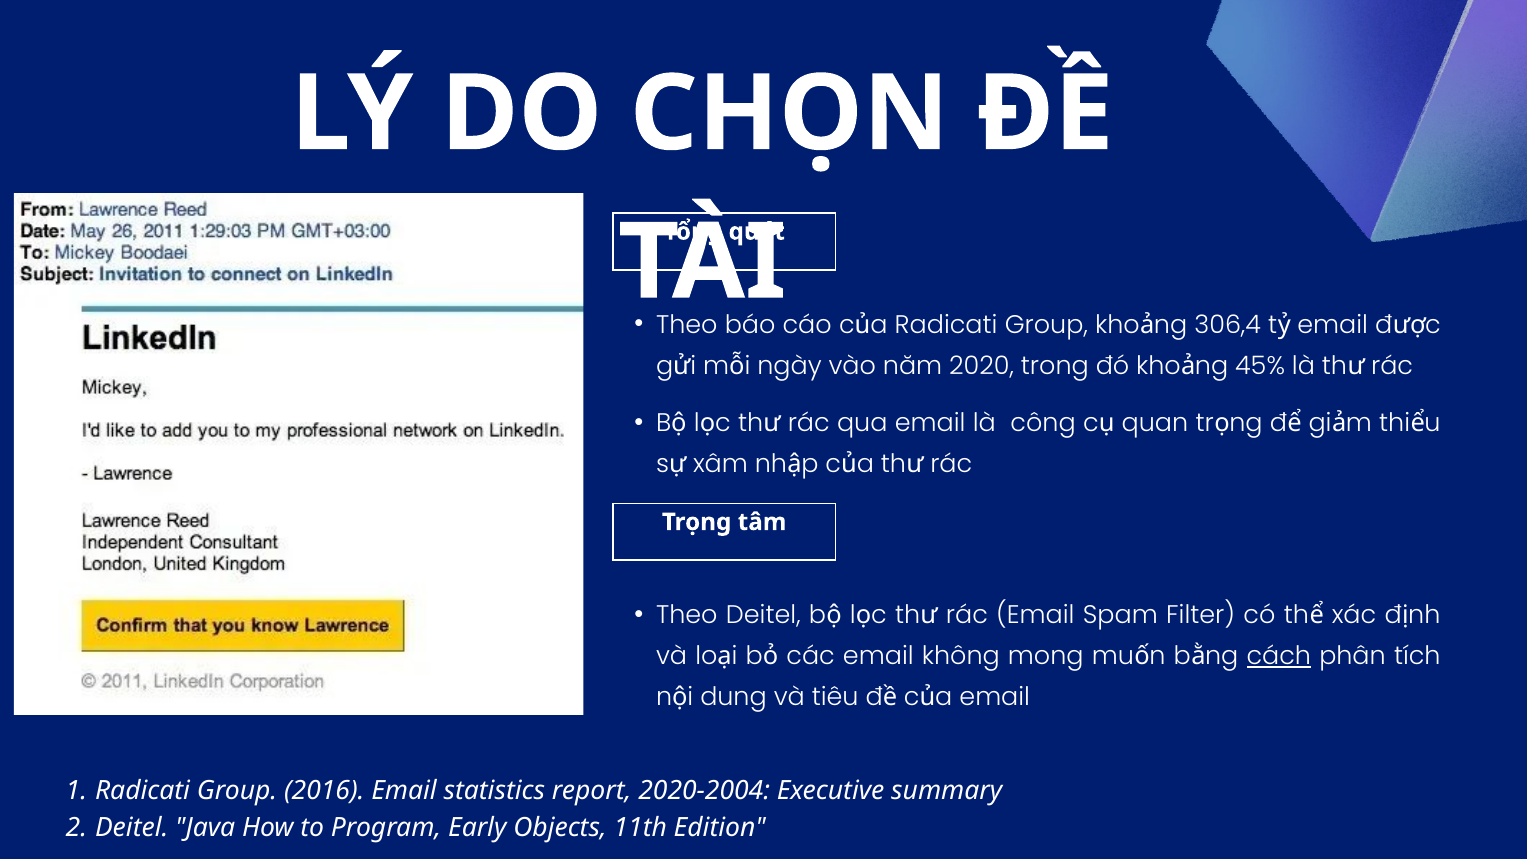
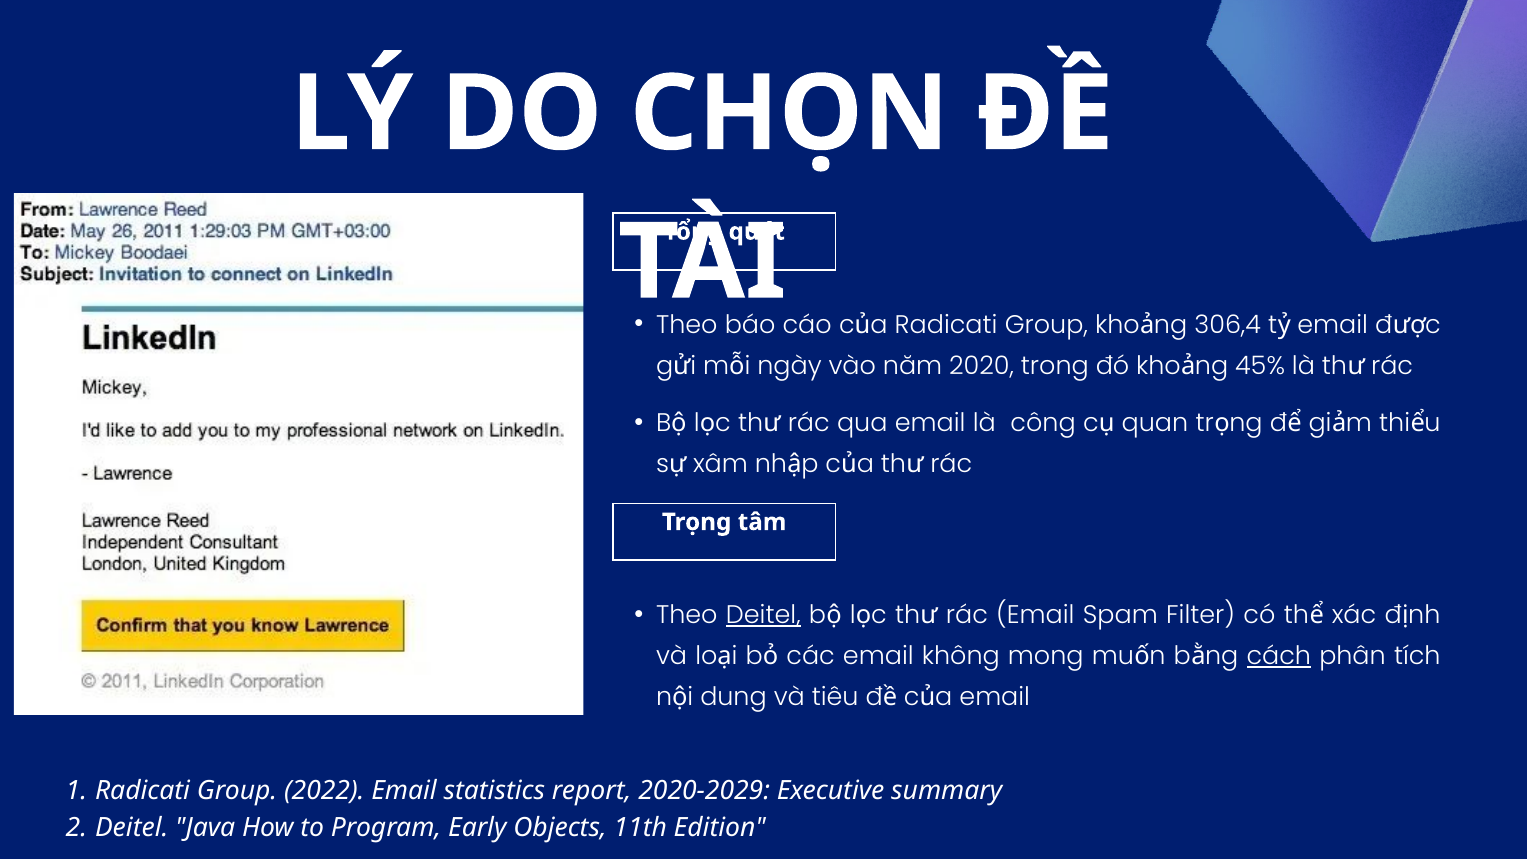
Deitel underline: none -> present (763, 615)
2016: 2016 -> 2022 (324, 790)
2020-2004: 2020-2004 -> 2020-2029 (704, 790)
